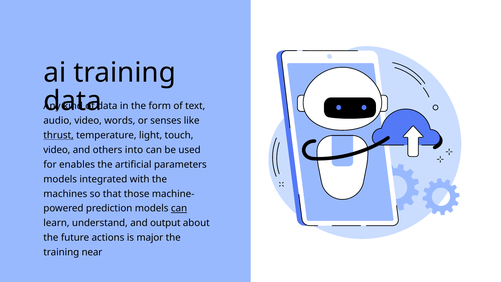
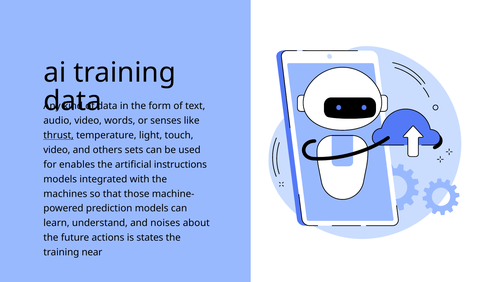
into: into -> sets (134, 150)
parameters: parameters -> instructions (180, 164)
can underline: present -> none (179, 208)
output: output -> noises (165, 223)
major: major -> states (150, 237)
